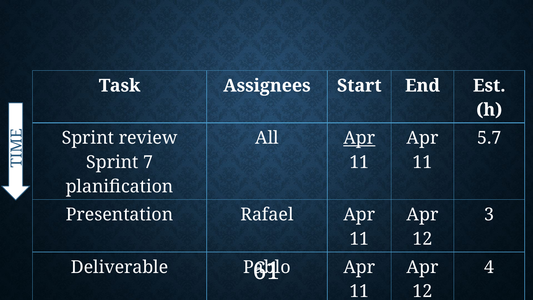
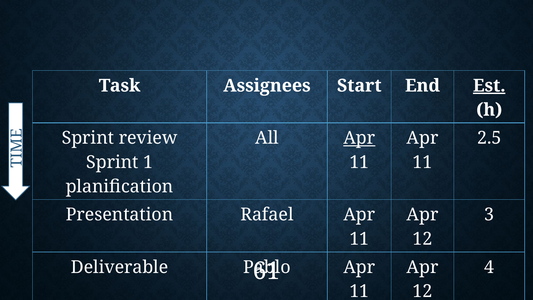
Est underline: none -> present (489, 86)
5.7: 5.7 -> 2.5 (489, 138)
7: 7 -> 1 (148, 162)
